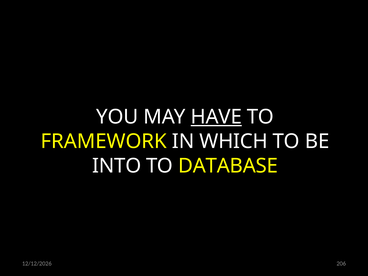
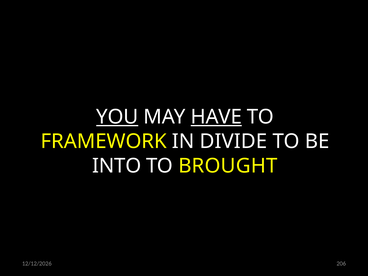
YOU underline: none -> present (117, 117)
WHICH: WHICH -> DIVIDE (234, 141)
DATABASE: DATABASE -> BROUGHT (228, 166)
